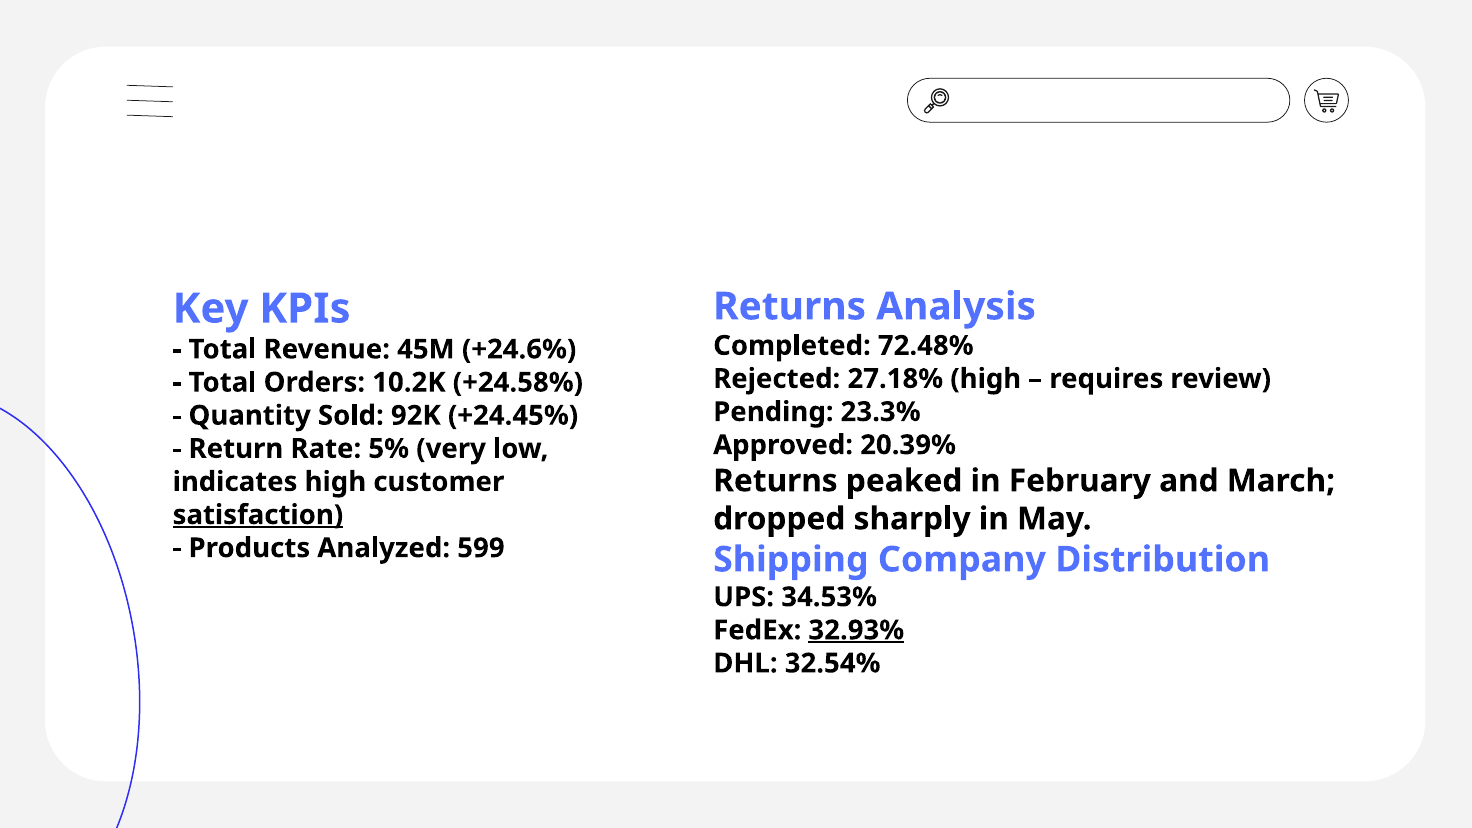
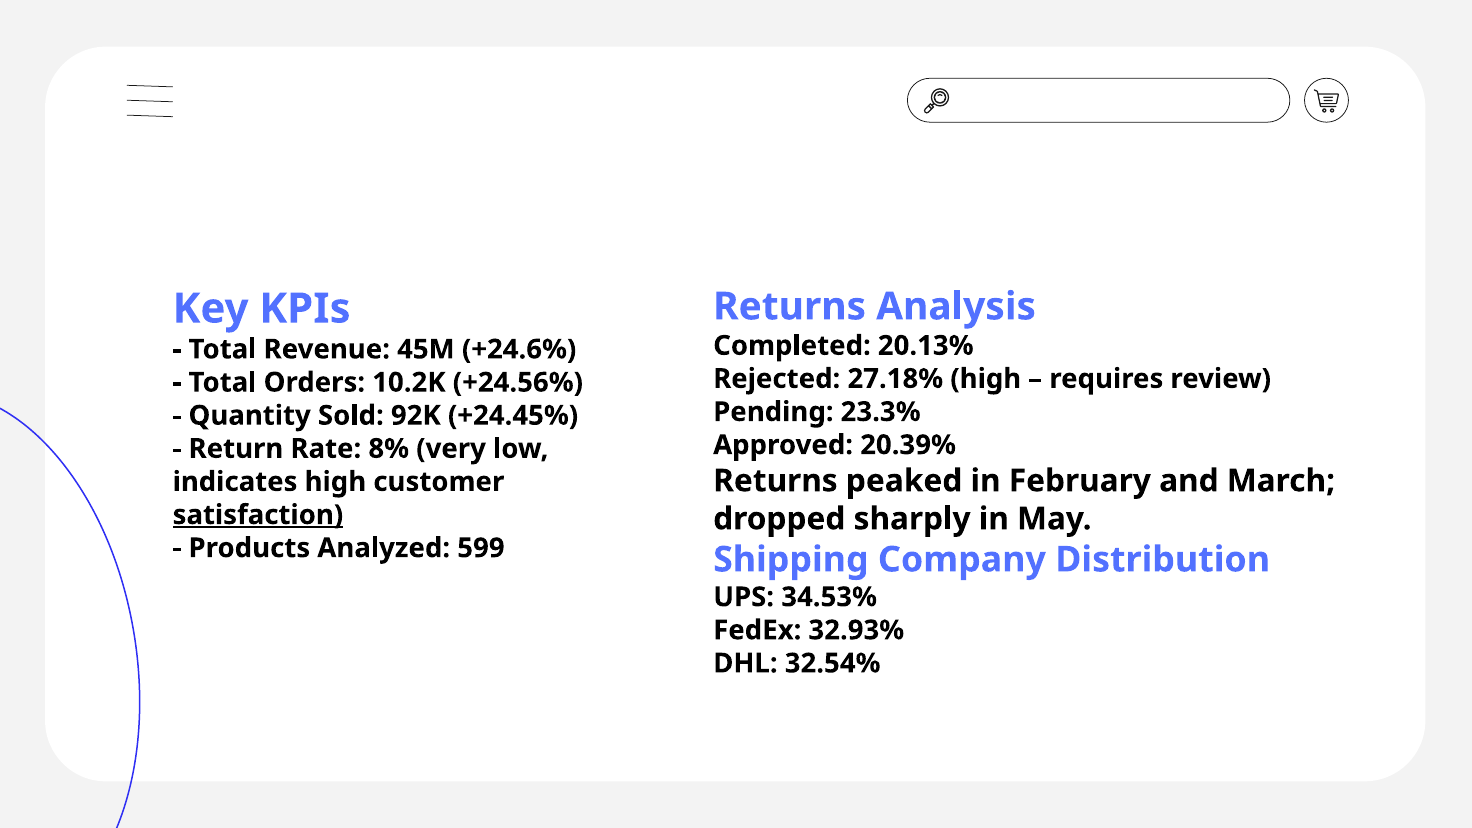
72.48%: 72.48% -> 20.13% (926, 346)
+24.58%: +24.58% -> +24.56% (518, 382)
5%: 5% -> 8% (389, 449)
32.93% underline: present -> none (856, 630)
